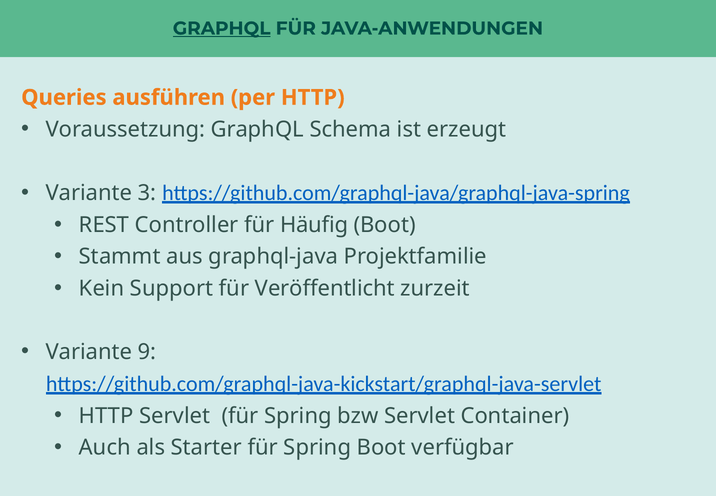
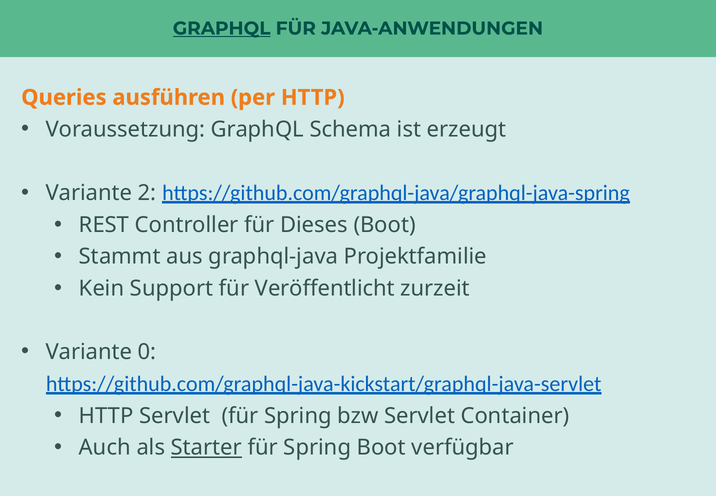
3: 3 -> 2 (147, 193)
Häufig: Häufig -> Dieses (314, 225)
9: 9 -> 0 (147, 352)
Starter underline: none -> present (206, 447)
